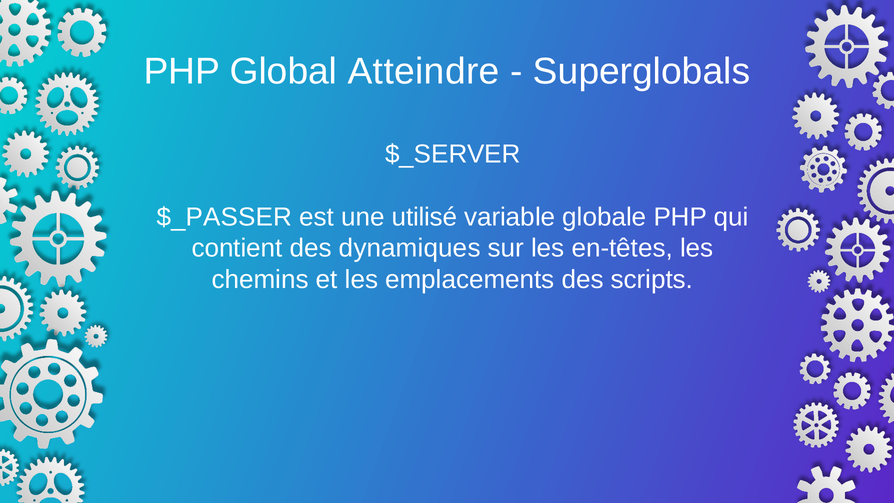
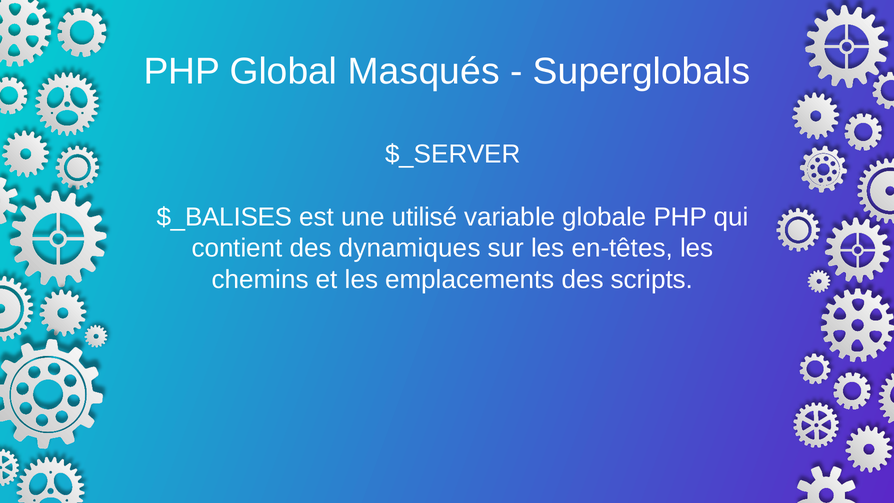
Atteindre: Atteindre -> Masqués (424, 72)
$_PASSER: $_PASSER -> $_BALISES (224, 217)
